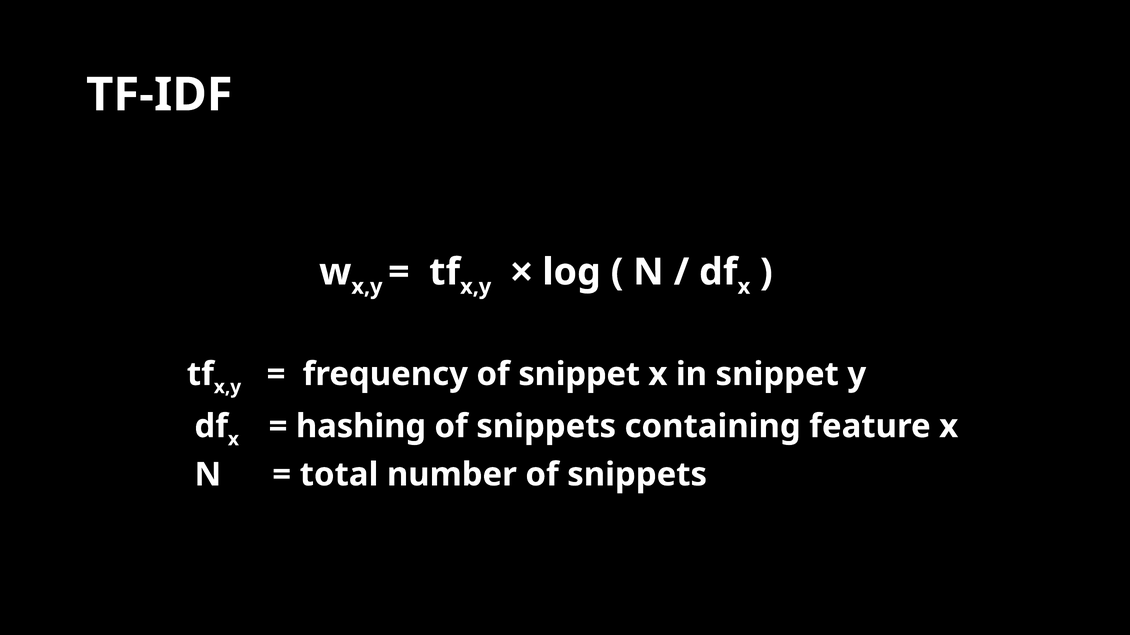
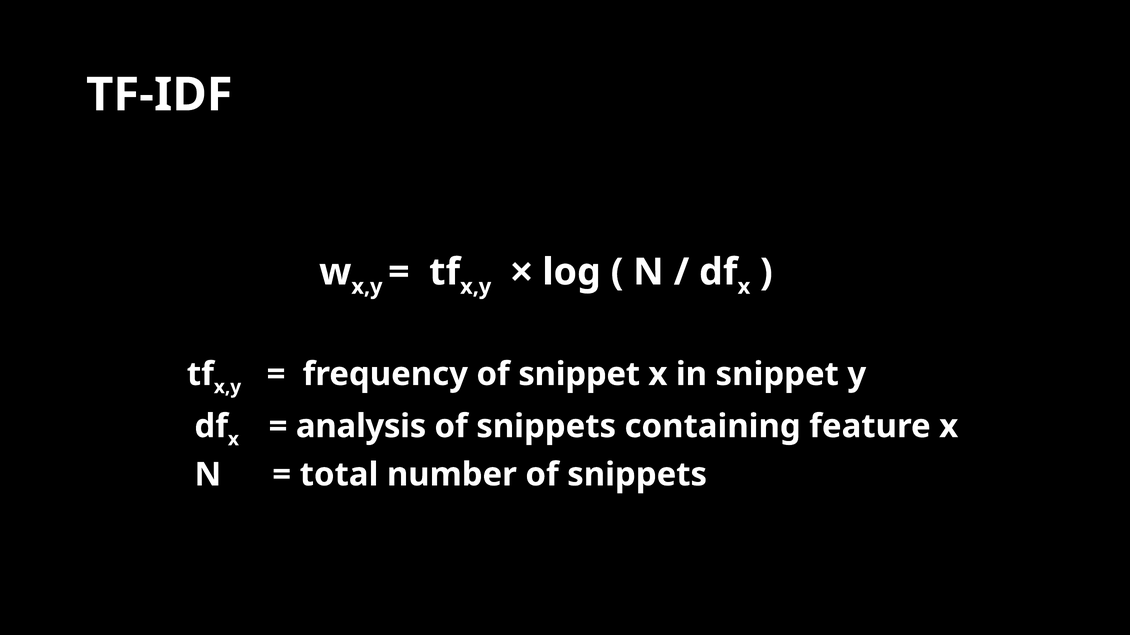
hashing: hashing -> analysis (361, 427)
